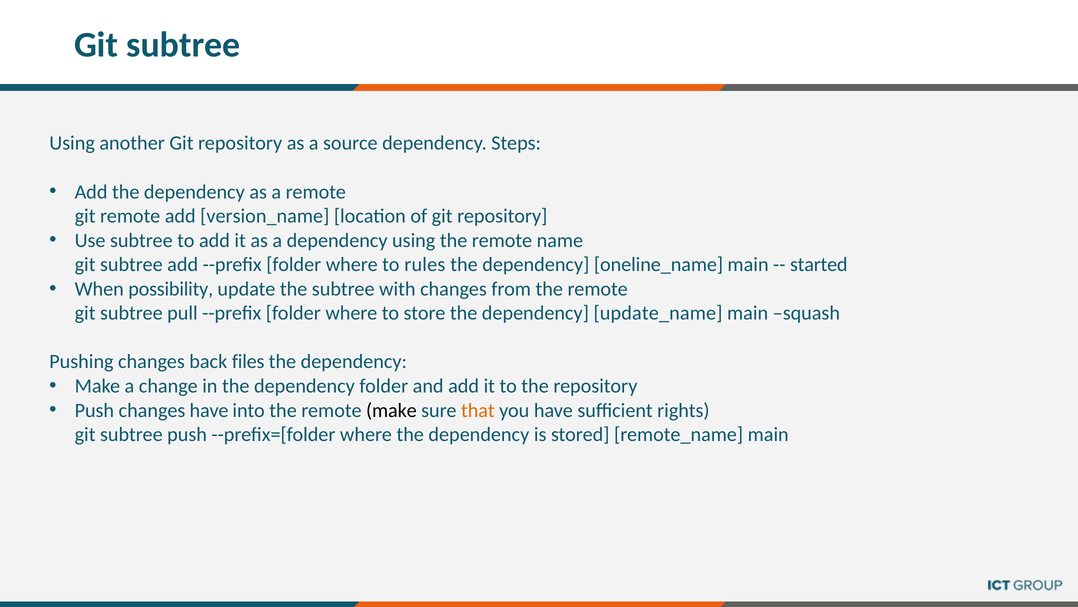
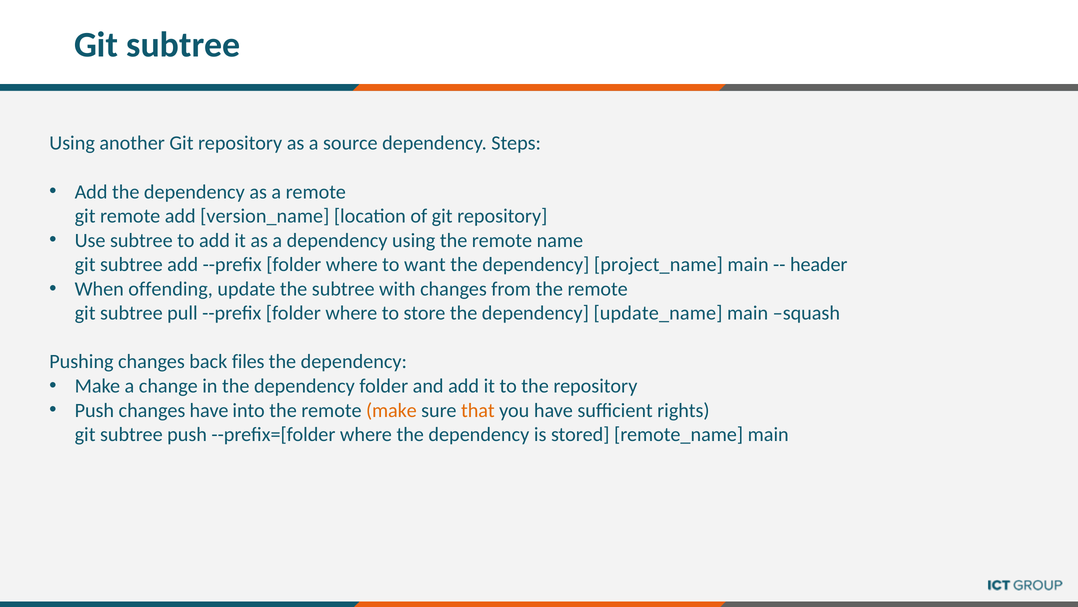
rules: rules -> want (425, 264)
oneline_name: oneline_name -> project_name (658, 264)
started: started -> header (819, 264)
possibility: possibility -> offending (171, 289)
make colour: black -> orange (391, 410)
